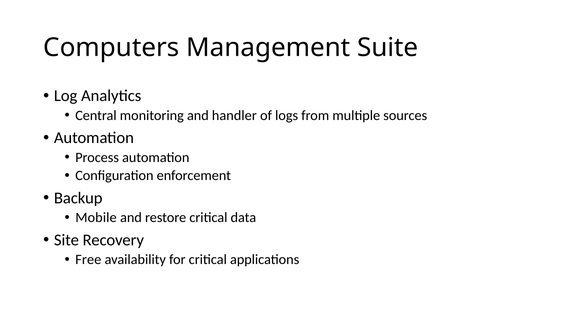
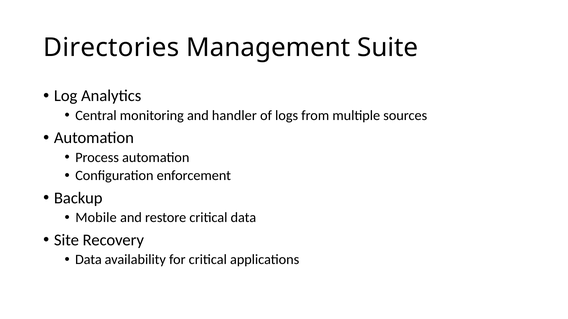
Computers: Computers -> Directories (111, 48)
Free: Free -> Data (88, 260)
